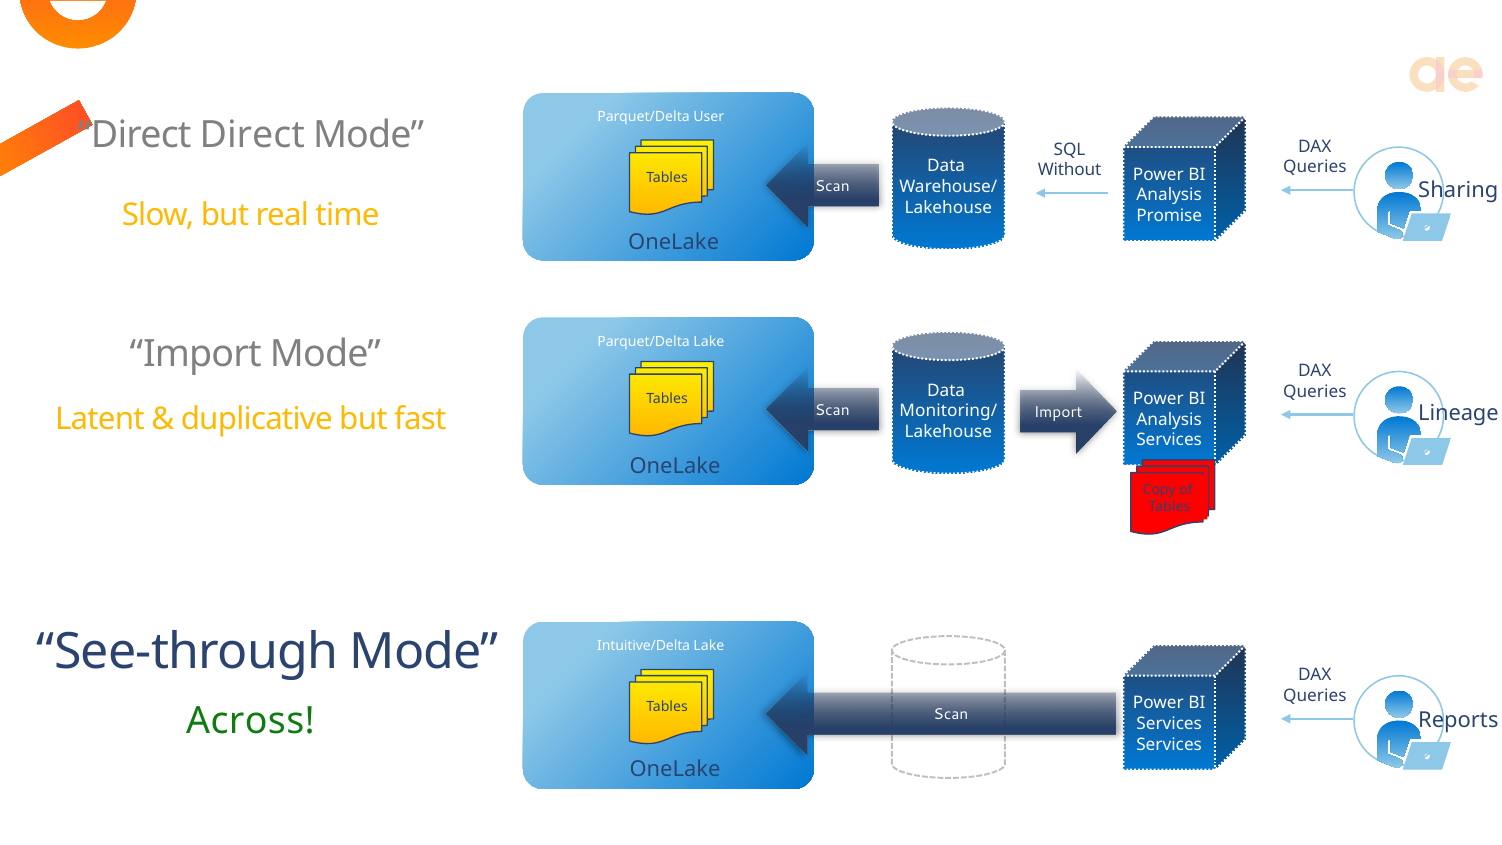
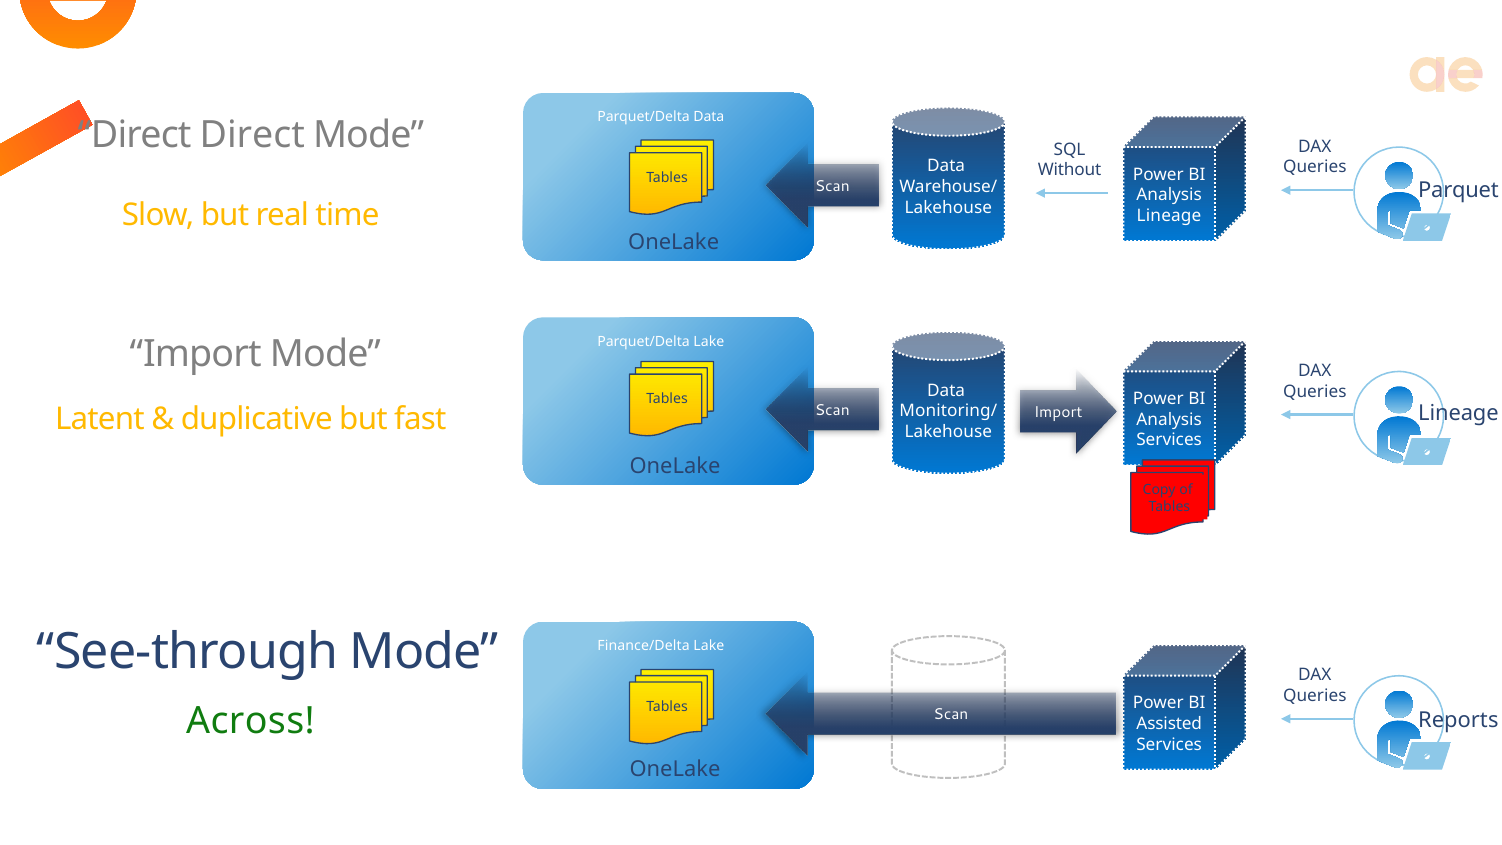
Parquet/Delta User: User -> Data (709, 117)
Sharing: Sharing -> Parquet (1458, 190)
Promise: Promise -> Lineage (1169, 216)
Intuitive/Delta: Intuitive/Delta -> Finance/Delta (644, 646)
Services: Services -> Assisted (1169, 724)
